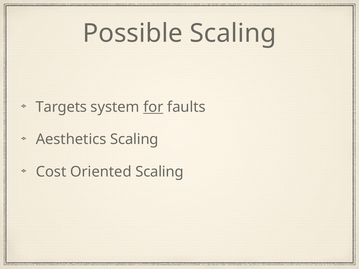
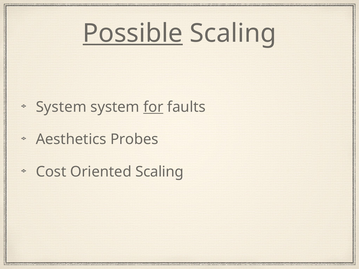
Possible underline: none -> present (133, 33)
Targets: Targets -> System (61, 107)
Aesthetics Scaling: Scaling -> Probes (134, 140)
